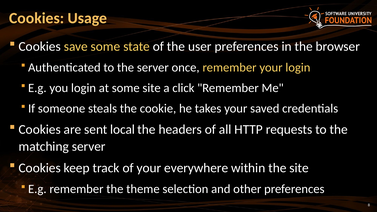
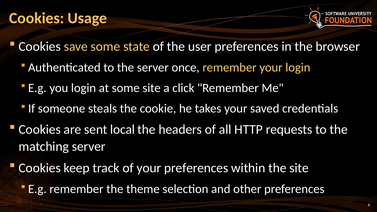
your everywhere: everywhere -> preferences (196, 168)
